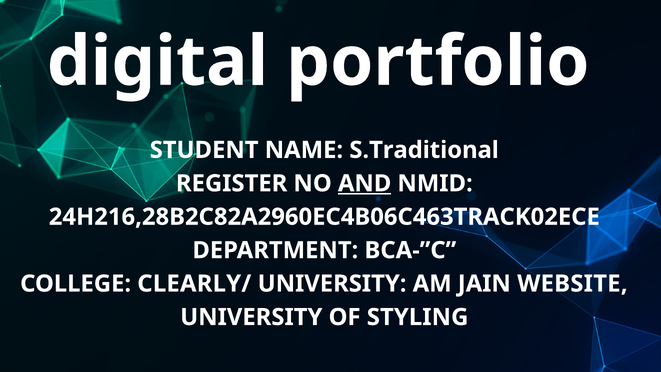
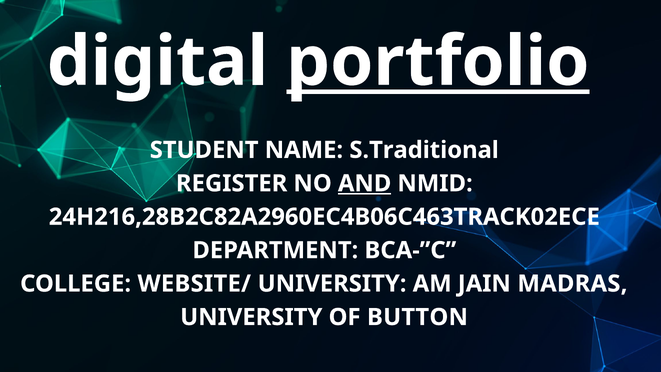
portfolio underline: none -> present (438, 62)
CLEARLY/: CLEARLY/ -> WEBSITE/ (194, 284)
WEBSITE: WEBSITE -> MADRAS (572, 284)
STYLING: STYLING -> BUTTON (417, 317)
